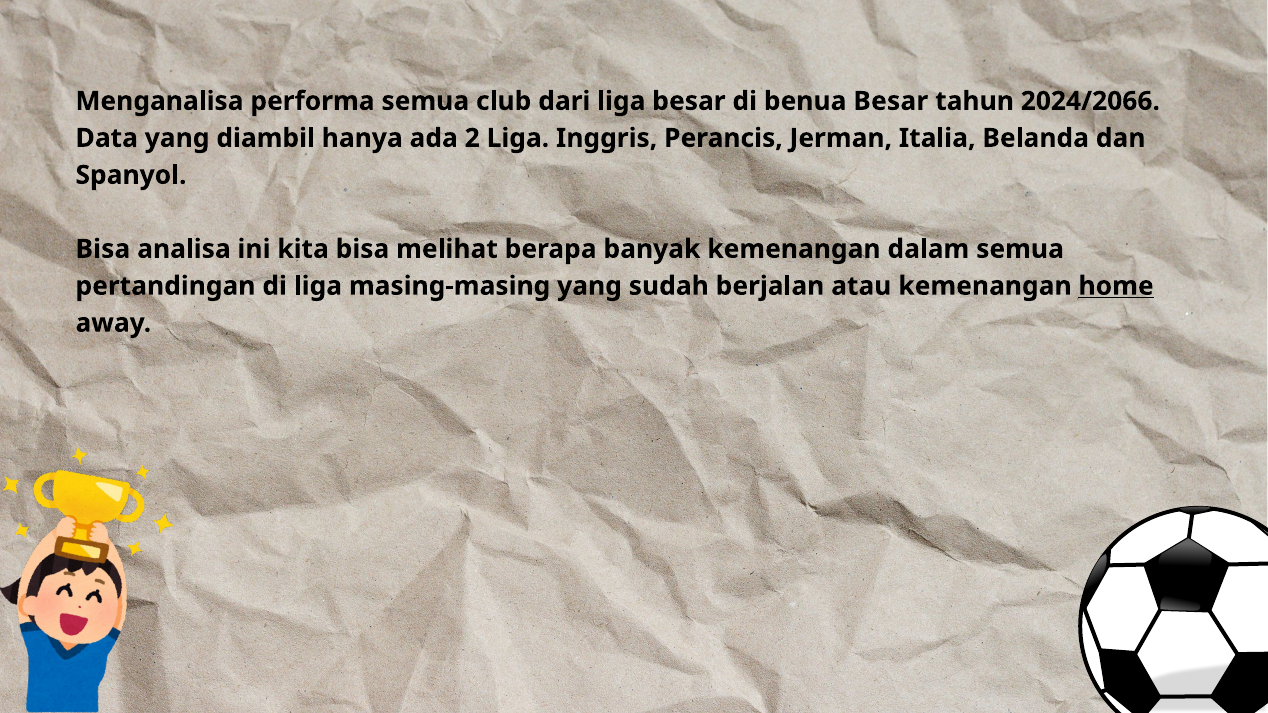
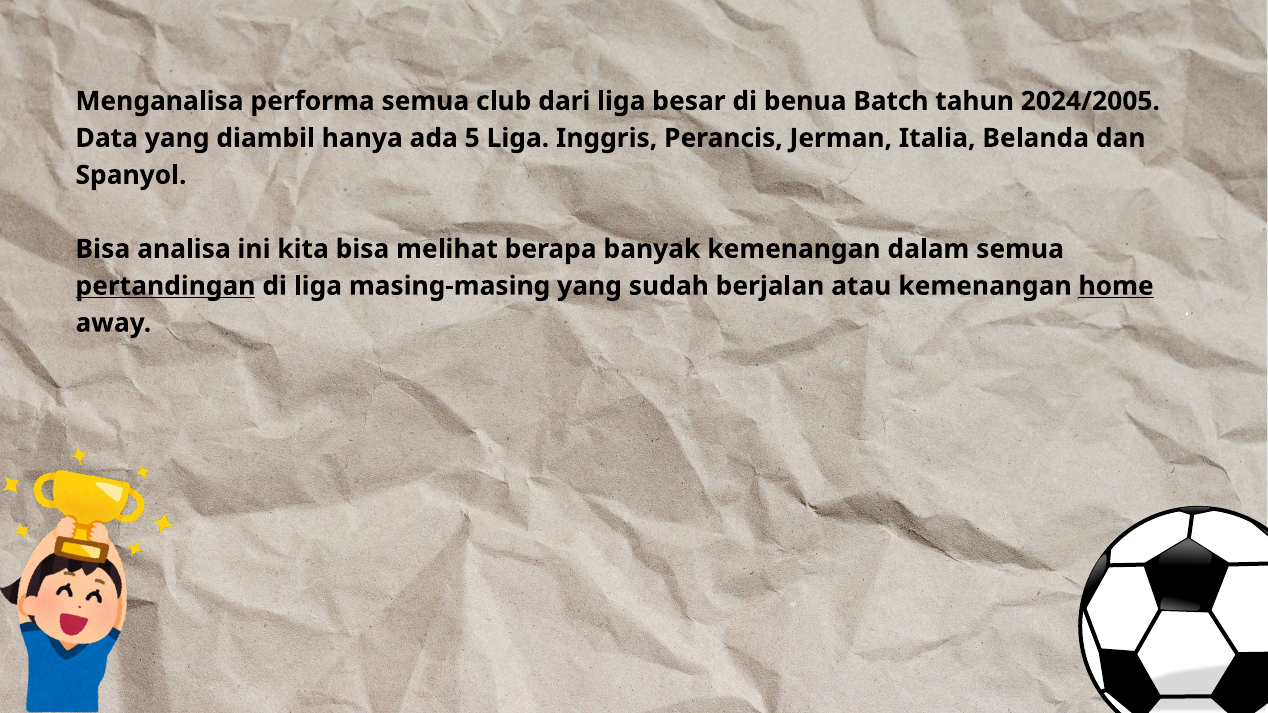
benua Besar: Besar -> Batch (891, 101)
2024/2066: 2024/2066 -> 2024/2005 (1090, 101)
2: 2 -> 5 (472, 138)
pertandingan underline: none -> present (165, 286)
